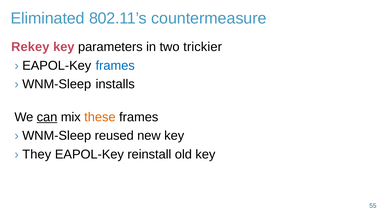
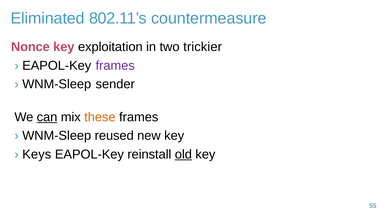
Rekey: Rekey -> Nonce (30, 47)
parameters: parameters -> exploitation (110, 47)
frames colour: blue -> purple (115, 65)
installs: installs -> sender (115, 84)
They: They -> Keys (37, 154)
old underline: none -> present (183, 154)
